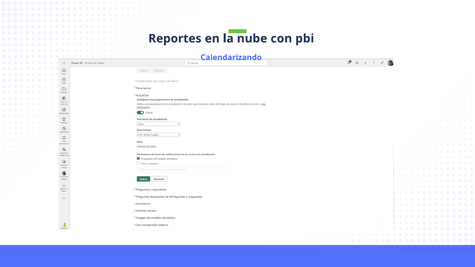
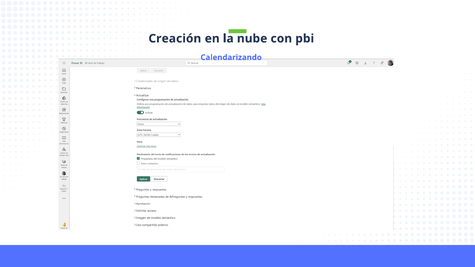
Reportes: Reportes -> Creación (175, 39)
